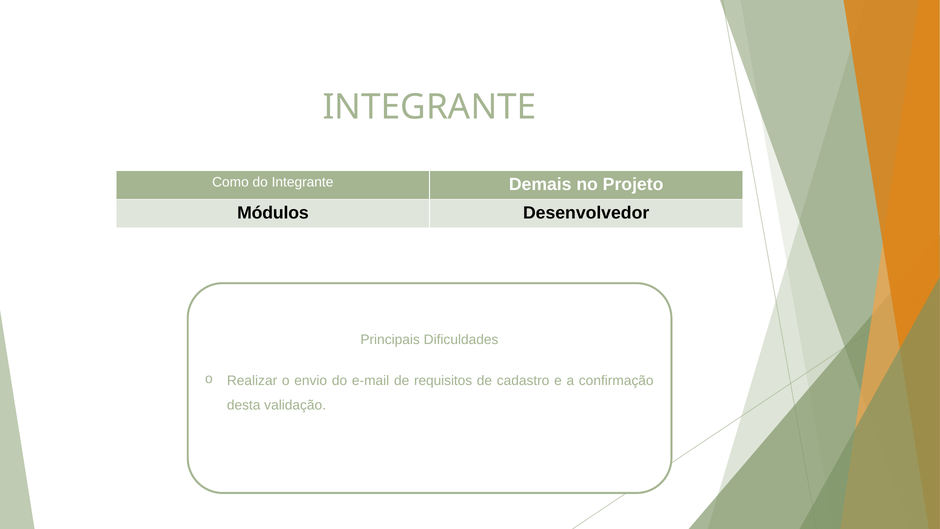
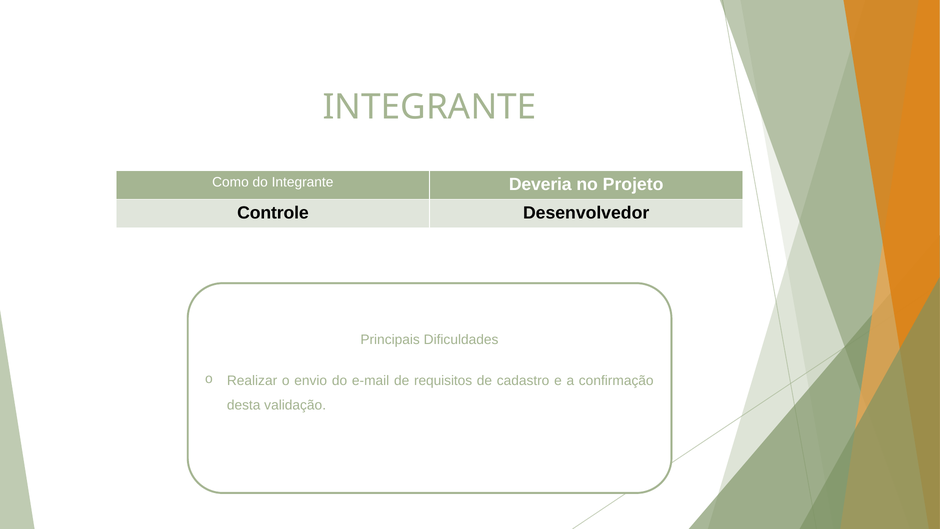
Demais: Demais -> Deveria (540, 184)
Módulos: Módulos -> Controle (273, 213)
